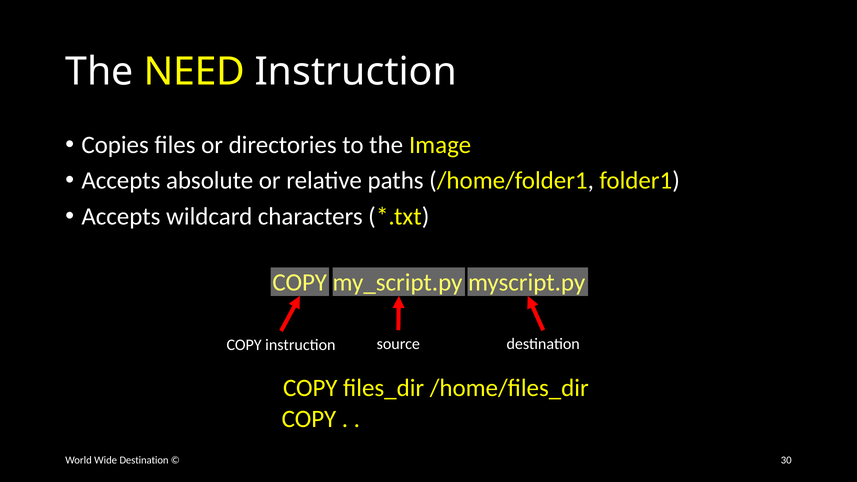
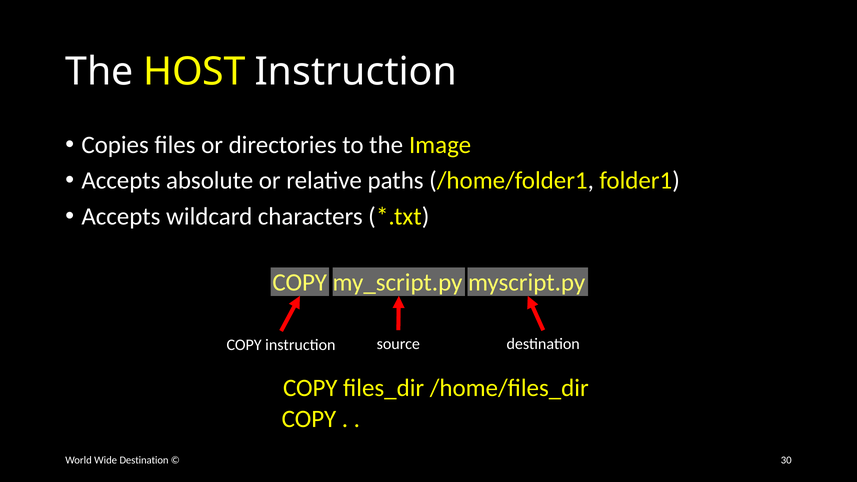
NEED: NEED -> HOST (194, 72)
